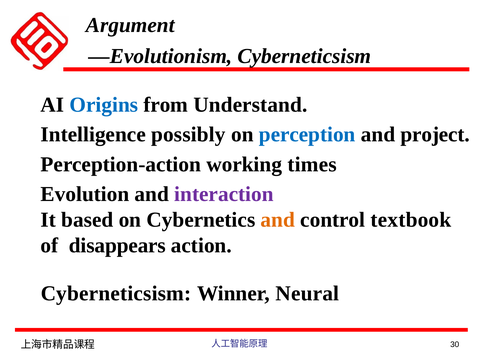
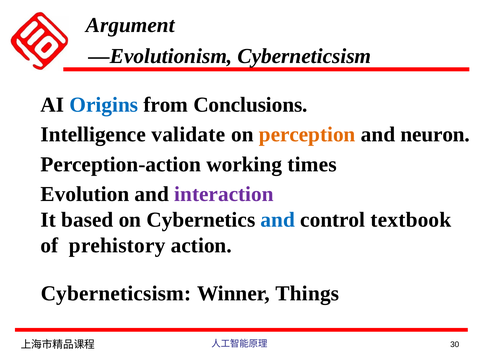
Understand: Understand -> Conclusions (250, 104)
possibly: possibly -> validate (188, 134)
perception colour: blue -> orange (307, 134)
project: project -> neuron (435, 134)
and colour: orange -> blue (278, 219)
disappears: disappears -> prehistory (117, 245)
Neural: Neural -> Things (307, 293)
